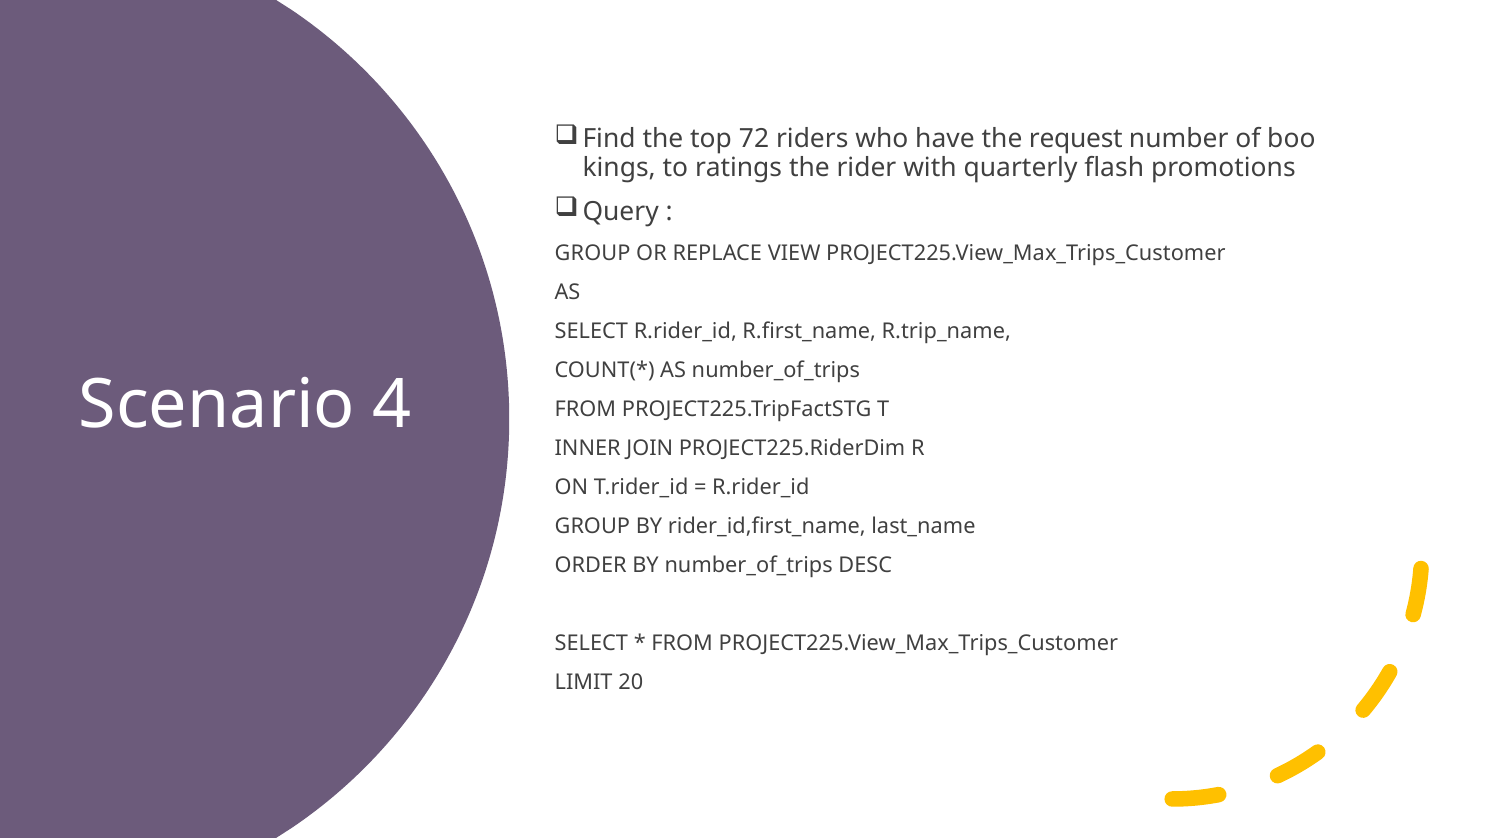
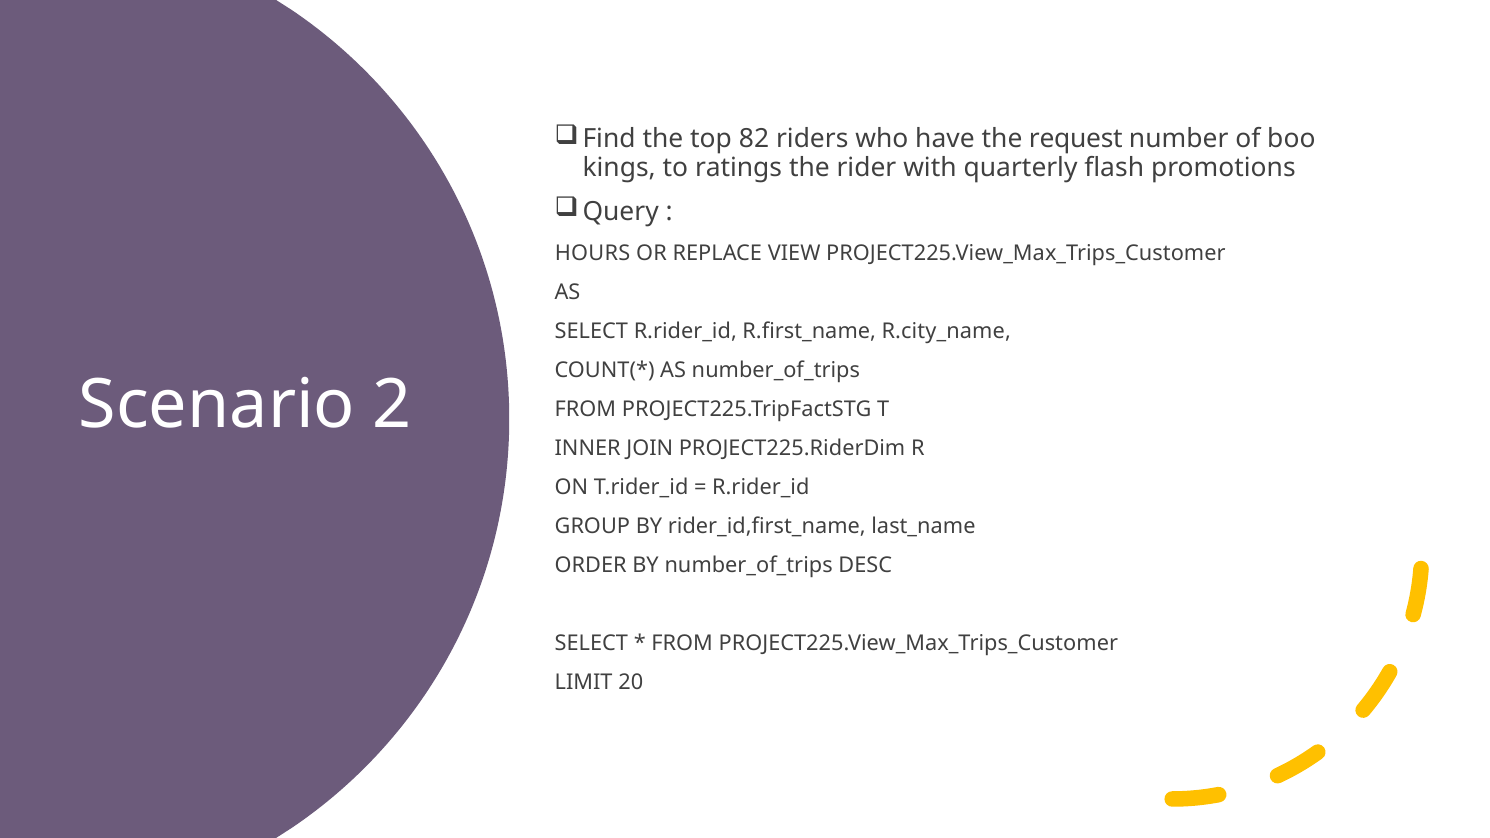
72: 72 -> 82 (754, 139)
GROUP: GROUP -> HOURS (593, 253)
R.trip_name: R.trip_name -> R.city_name (946, 331)
4: 4 -> 2 (392, 405)
